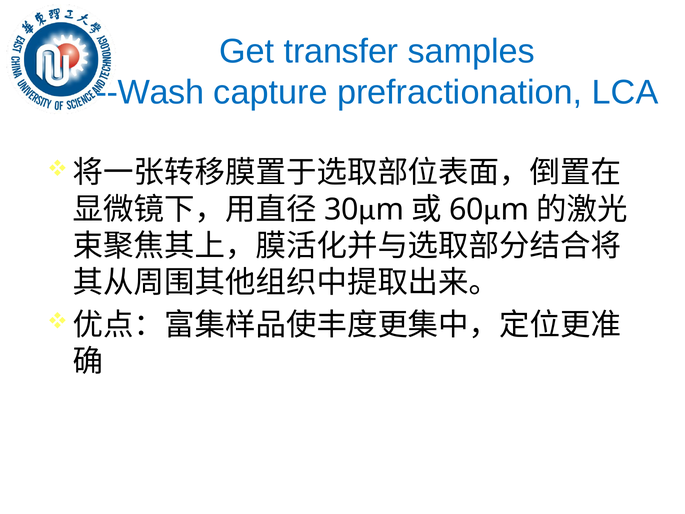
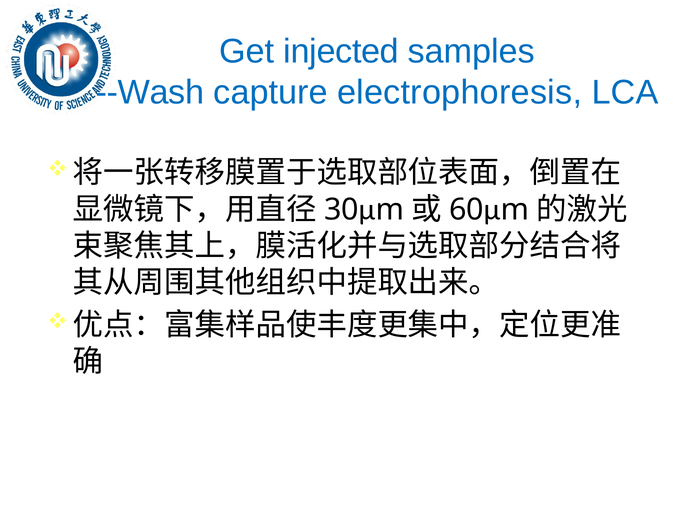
transfer: transfer -> injected (341, 51)
prefractionation: prefractionation -> electrophoresis (460, 92)
